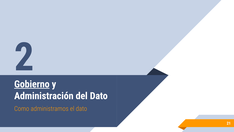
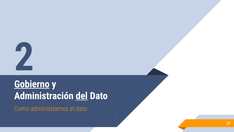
del underline: none -> present (82, 96)
